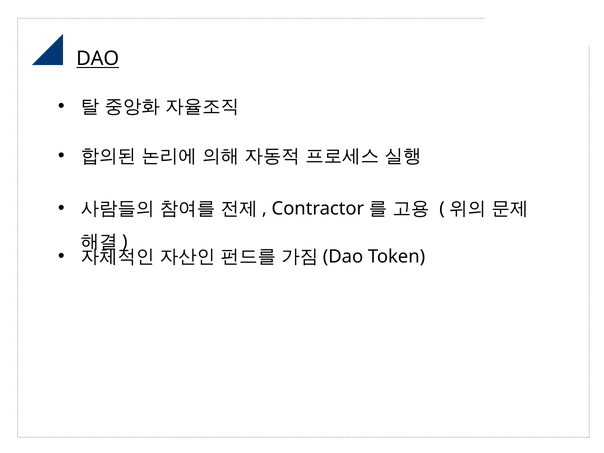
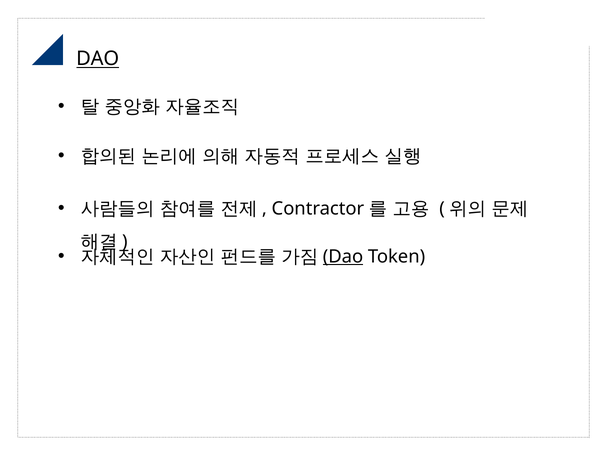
Dao underline: none -> present (343, 257)
